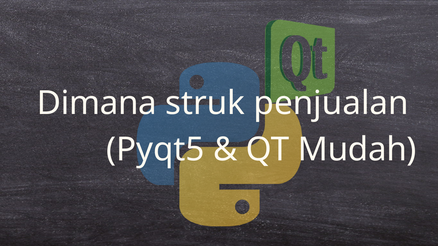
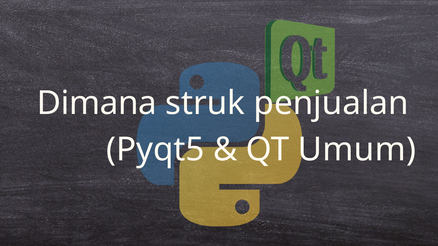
Mudah: Mudah -> Umum (357, 150)
